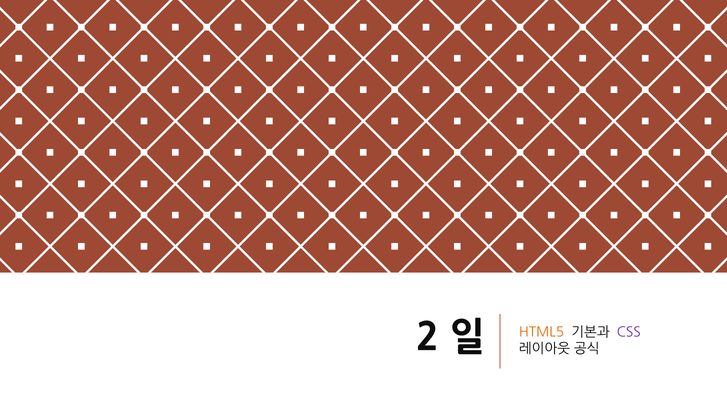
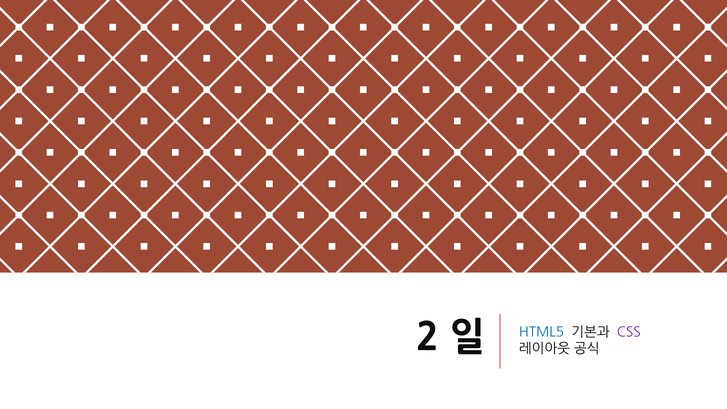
HTML5 colour: orange -> blue (542, 332)
